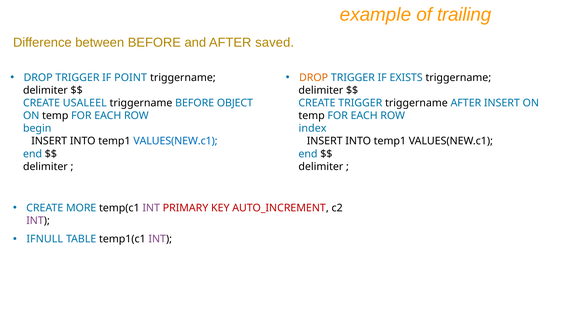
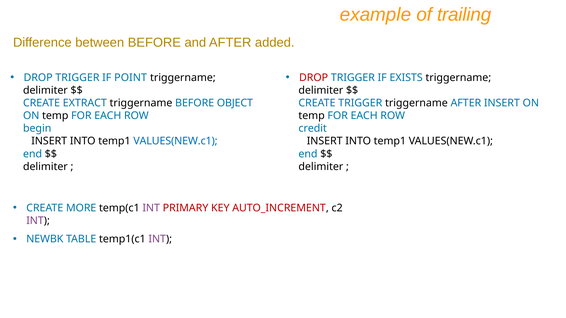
saved: saved -> added (275, 42)
DROP colour: orange -> red (314, 78)
USALEEL: USALEEL -> EXTRACT (85, 103)
index: index -> credit (313, 129)
IFNULL: IFNULL -> NEWBK (45, 239)
